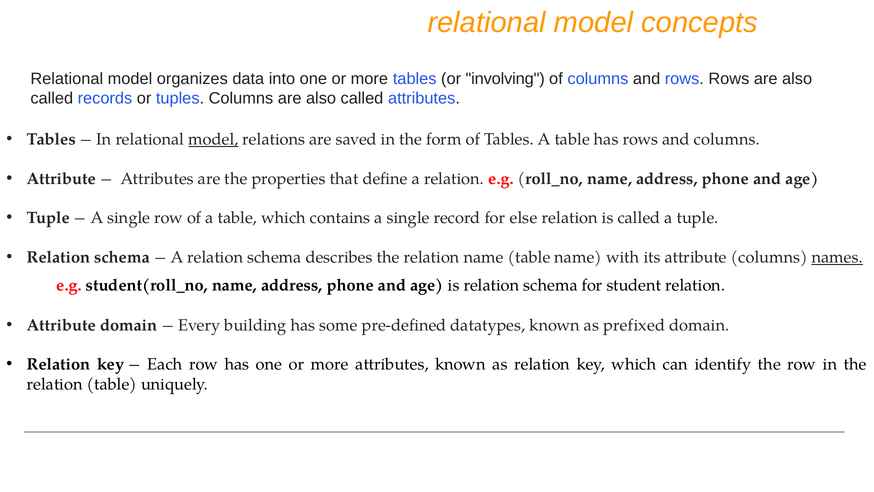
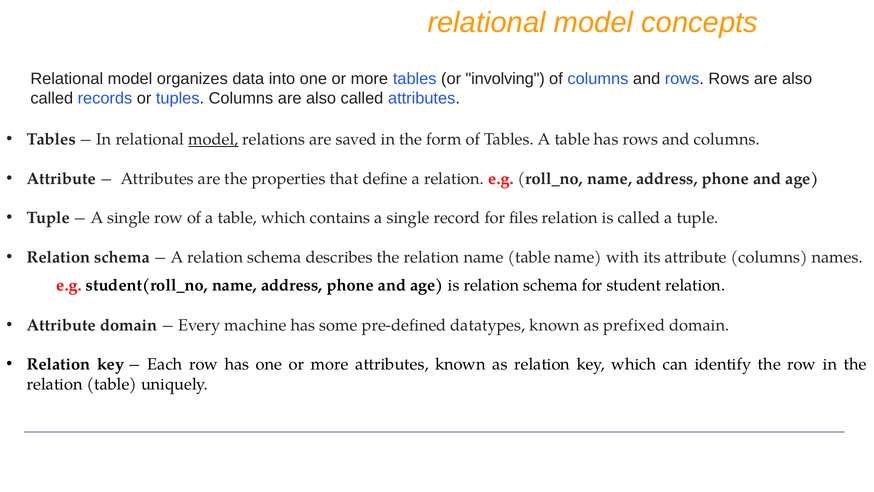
else: else -> files (524, 218)
names underline: present -> none (837, 257)
building: building -> machine (255, 325)
